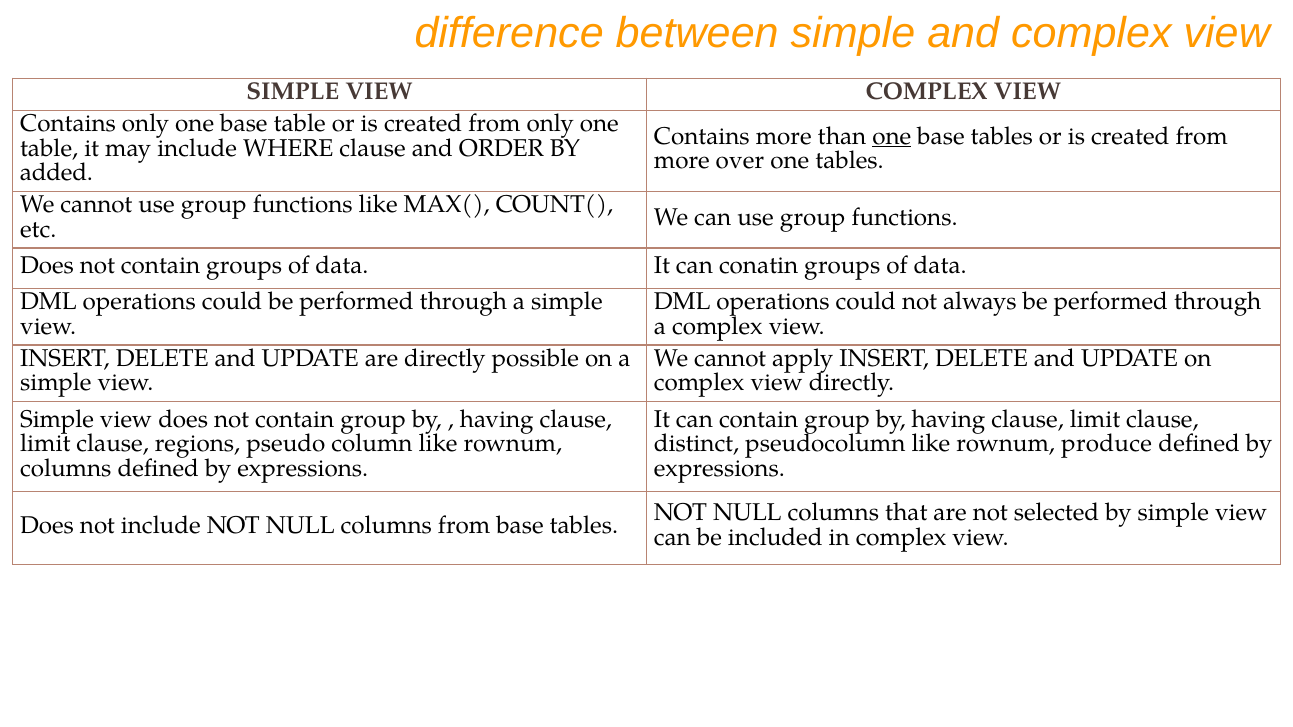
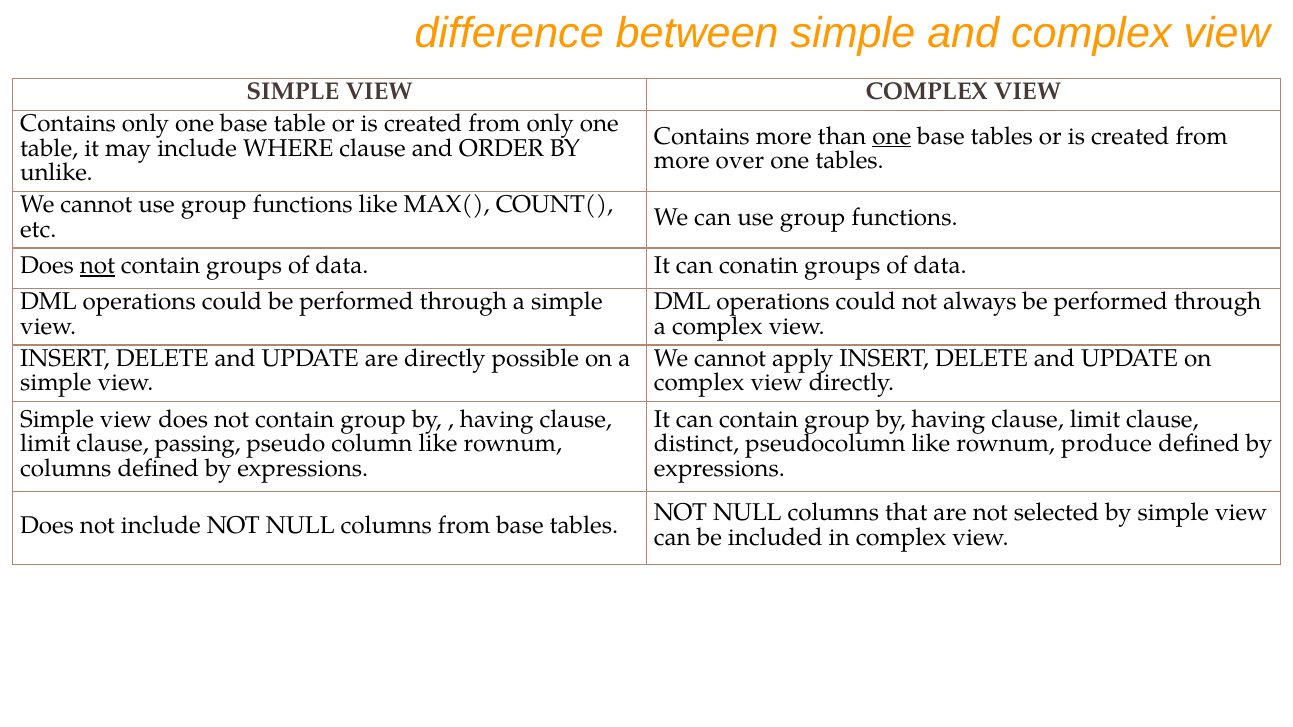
added: added -> unlike (56, 173)
not underline: none -> present (97, 266)
regions: regions -> passing (198, 444)
